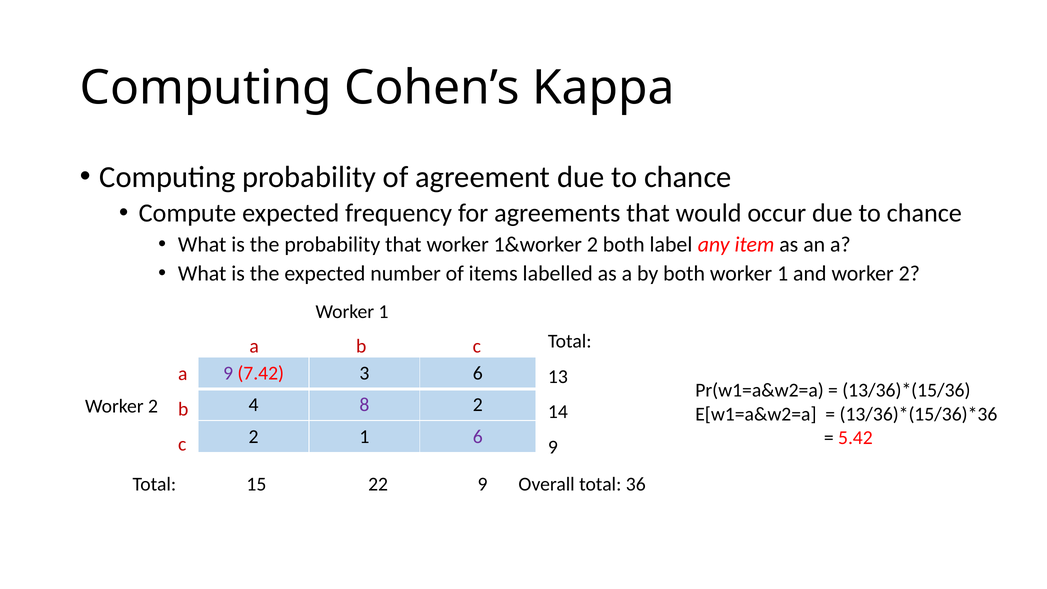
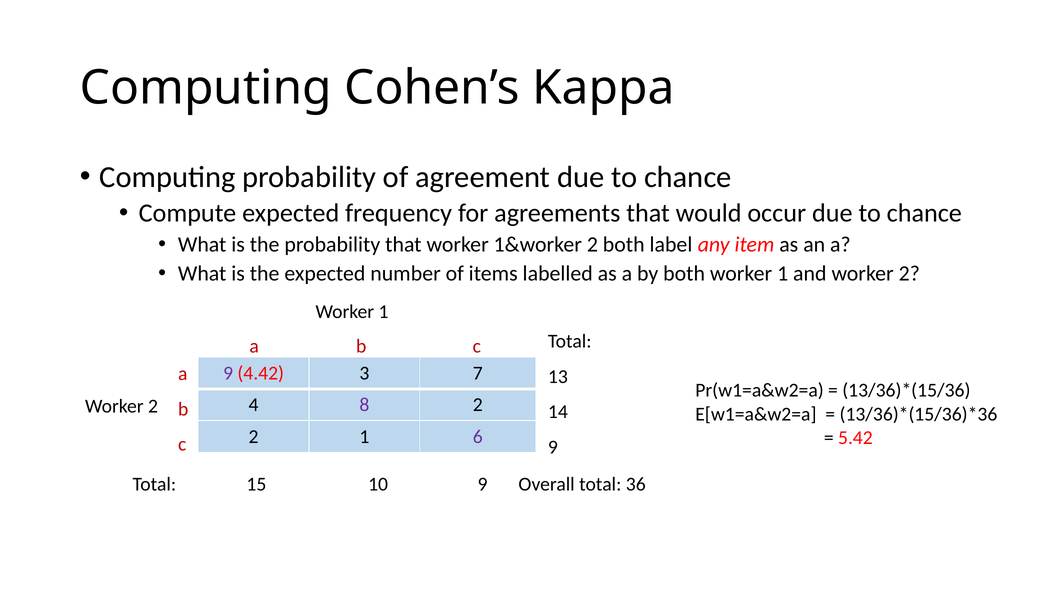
7.42: 7.42 -> 4.42 (261, 373)
3 6: 6 -> 7 (478, 373)
22: 22 -> 10 (378, 484)
